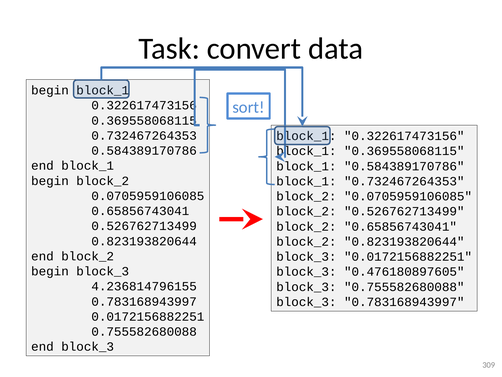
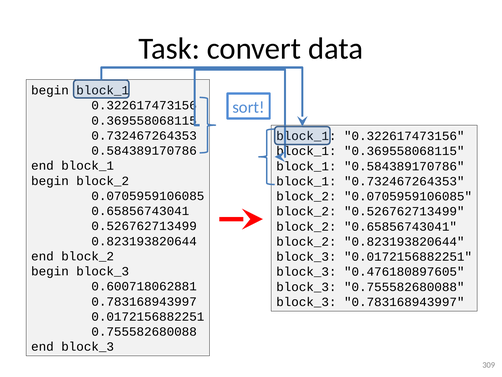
4.236814796155: 4.236814796155 -> 0.600718062881 (144, 286)
